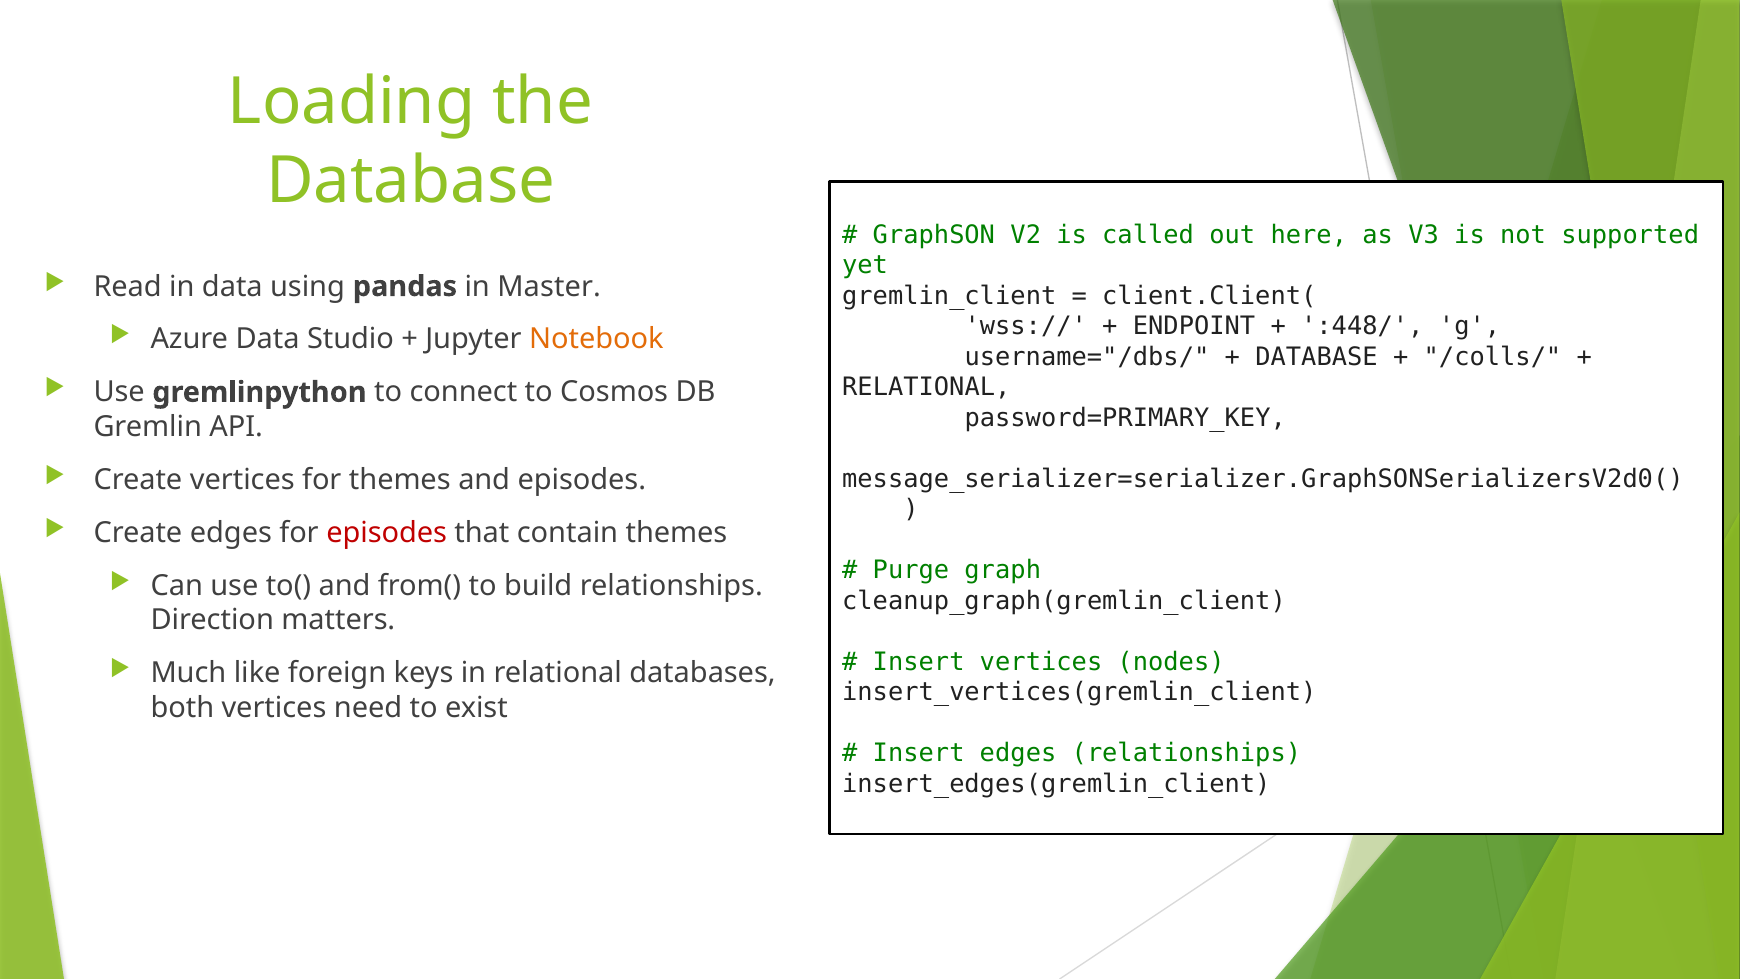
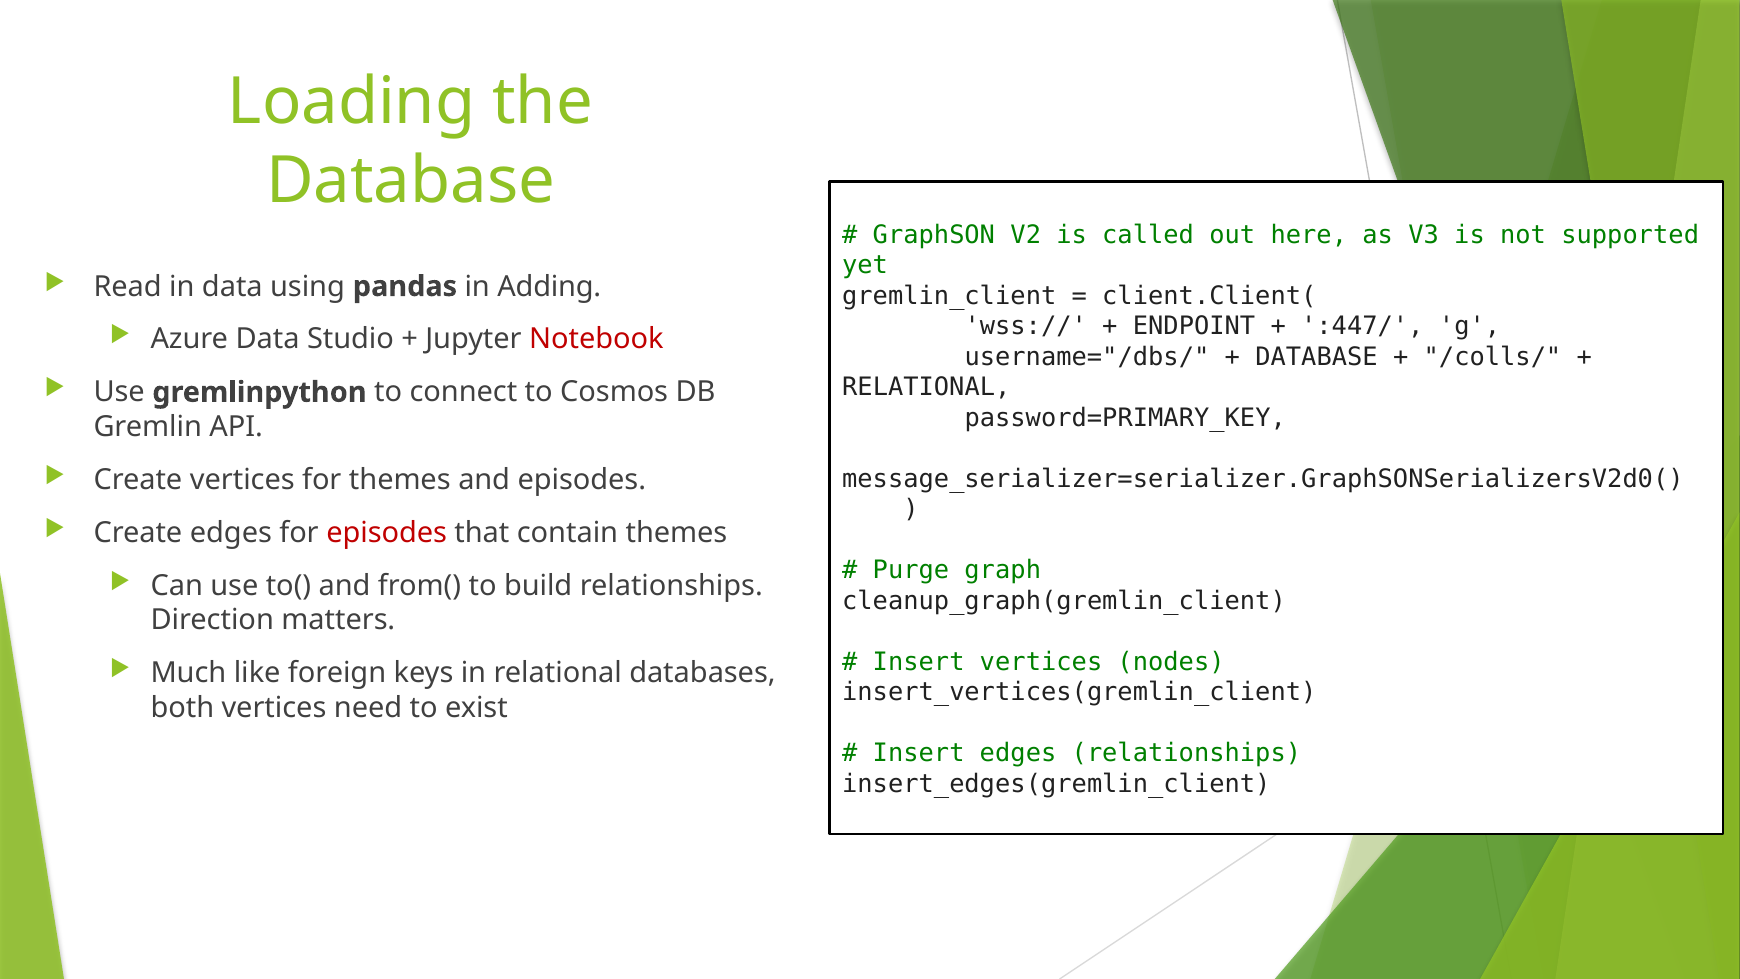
Master: Master -> Adding (549, 286)
:448/: :448/ -> :447/ (1362, 326)
Notebook colour: orange -> red (596, 339)
